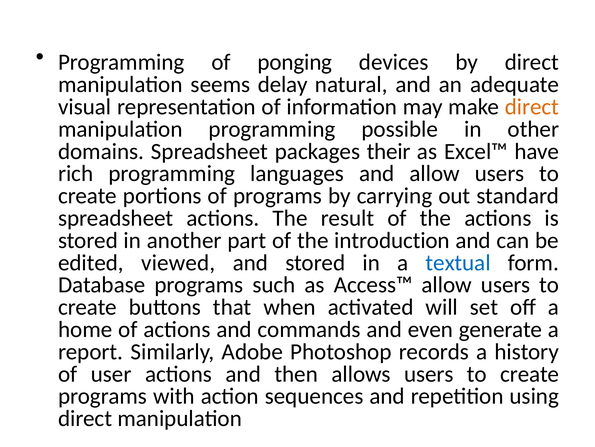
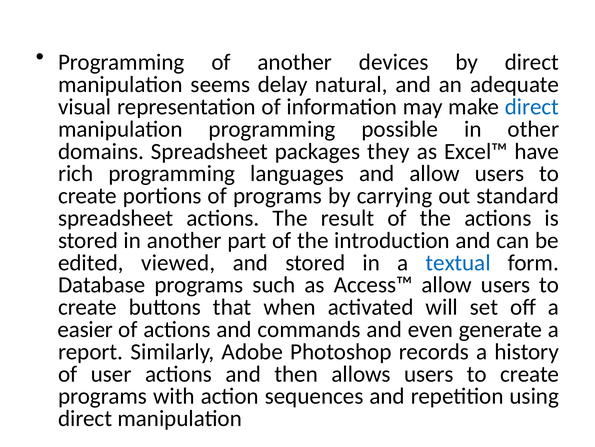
of ponging: ponging -> another (295, 62)
direct colour: orange -> blue (532, 107)
their: their -> they (388, 151)
home: home -> easier (85, 329)
